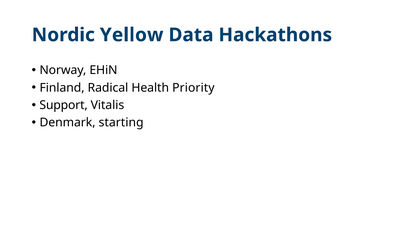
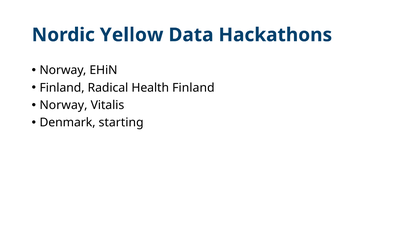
Health Priority: Priority -> Finland (193, 88)
Support: Support -> Norway (63, 105)
